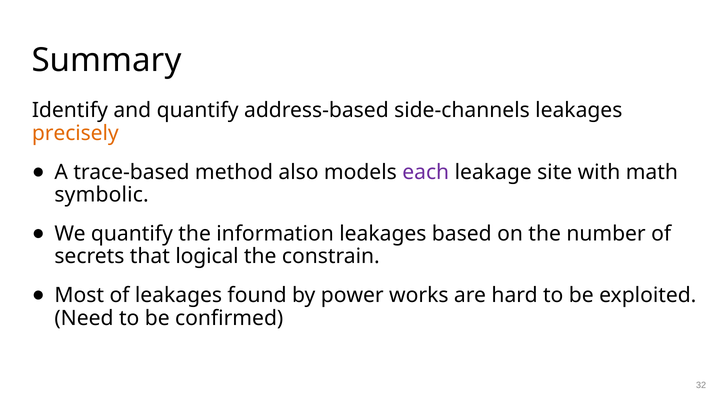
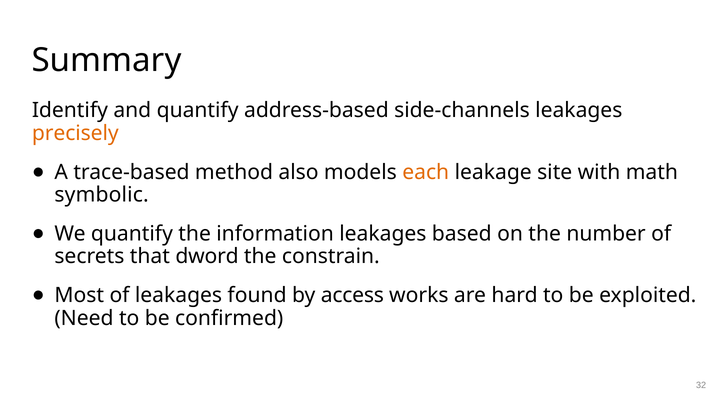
each colour: purple -> orange (426, 172)
logical: logical -> dword (207, 256)
power: power -> access (352, 295)
